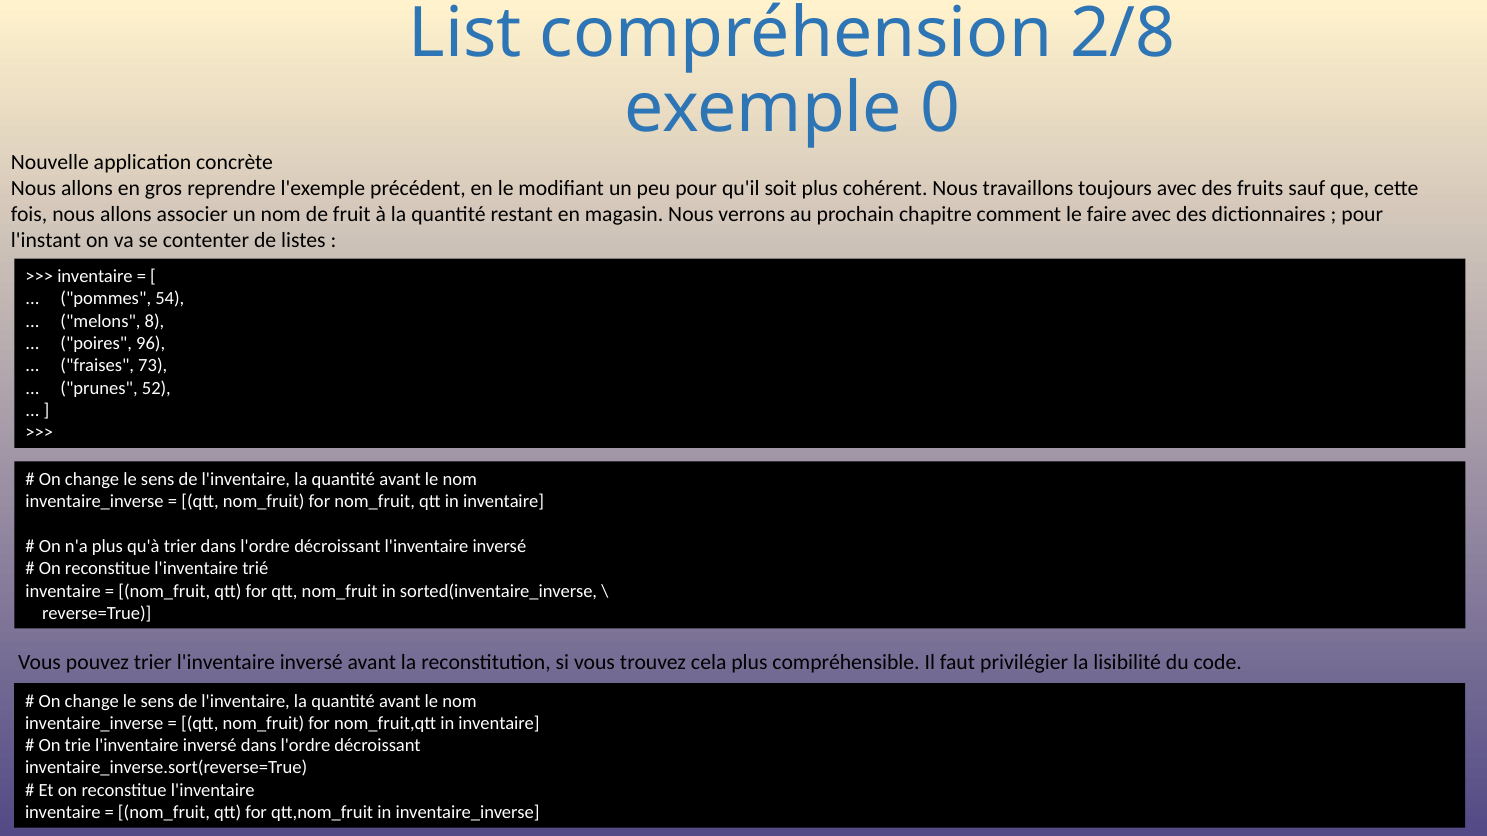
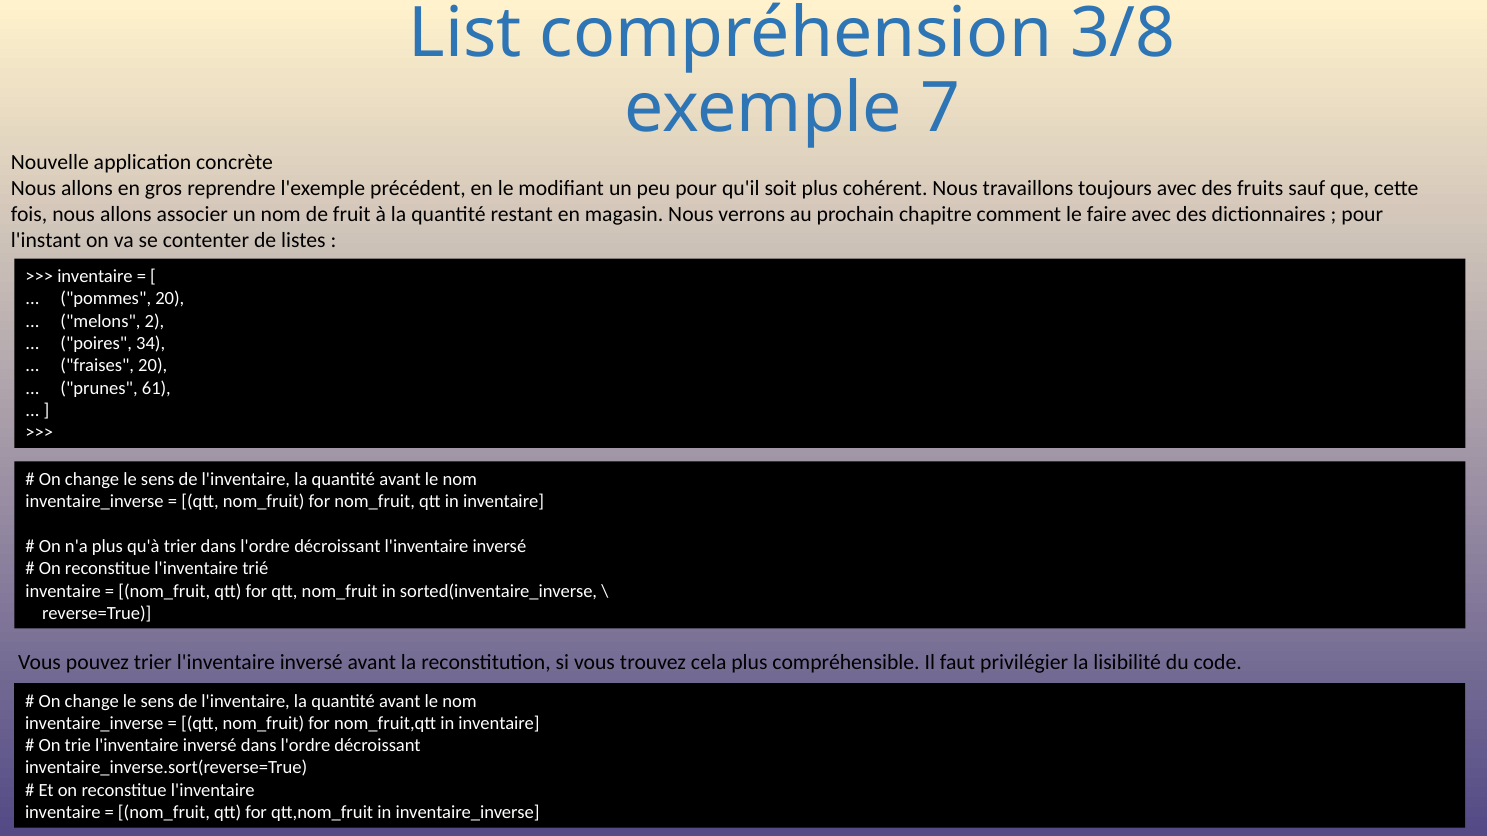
2/8: 2/8 -> 3/8 (1123, 33)
0: 0 -> 7 (940, 109)
pommes 54: 54 -> 20 (170, 299)
8: 8 -> 2 (155, 321)
96: 96 -> 34 (151, 344)
fraises 73: 73 -> 20 (153, 366)
52: 52 -> 61 (156, 388)
